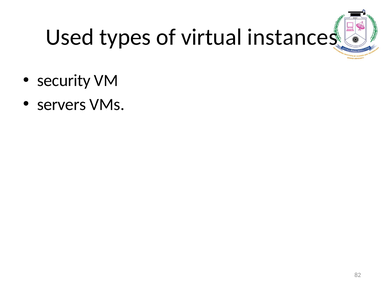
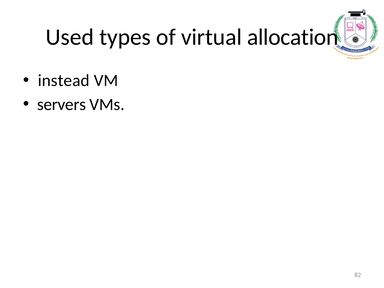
instances: instances -> allocation (293, 37)
security: security -> instead (64, 81)
